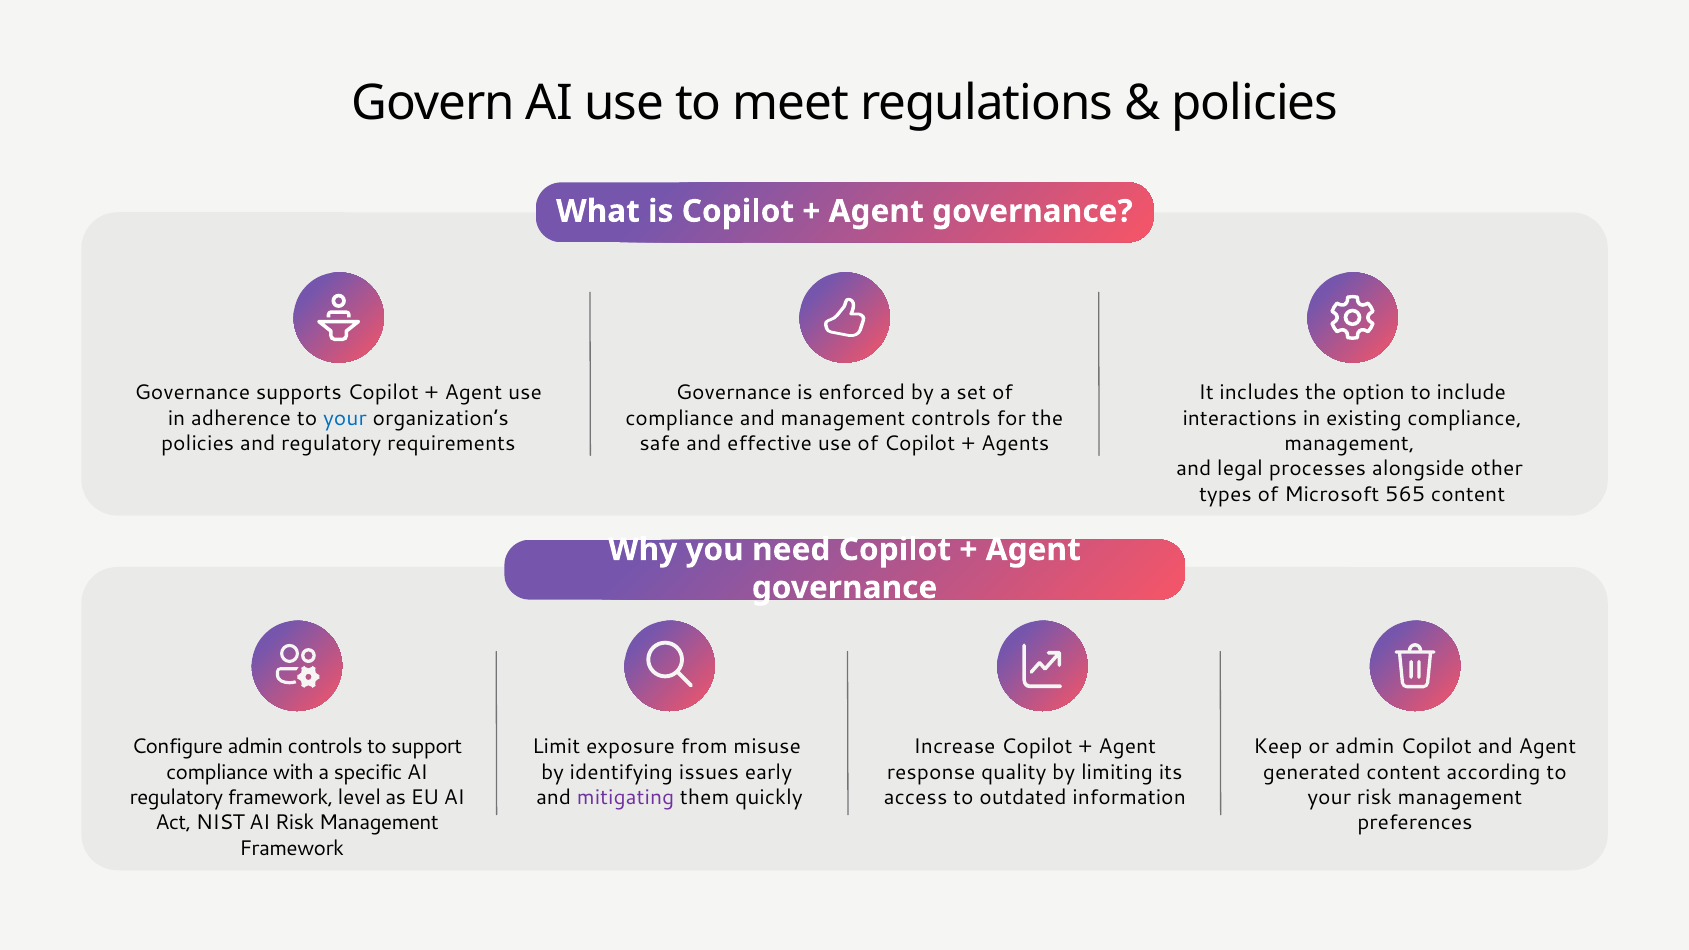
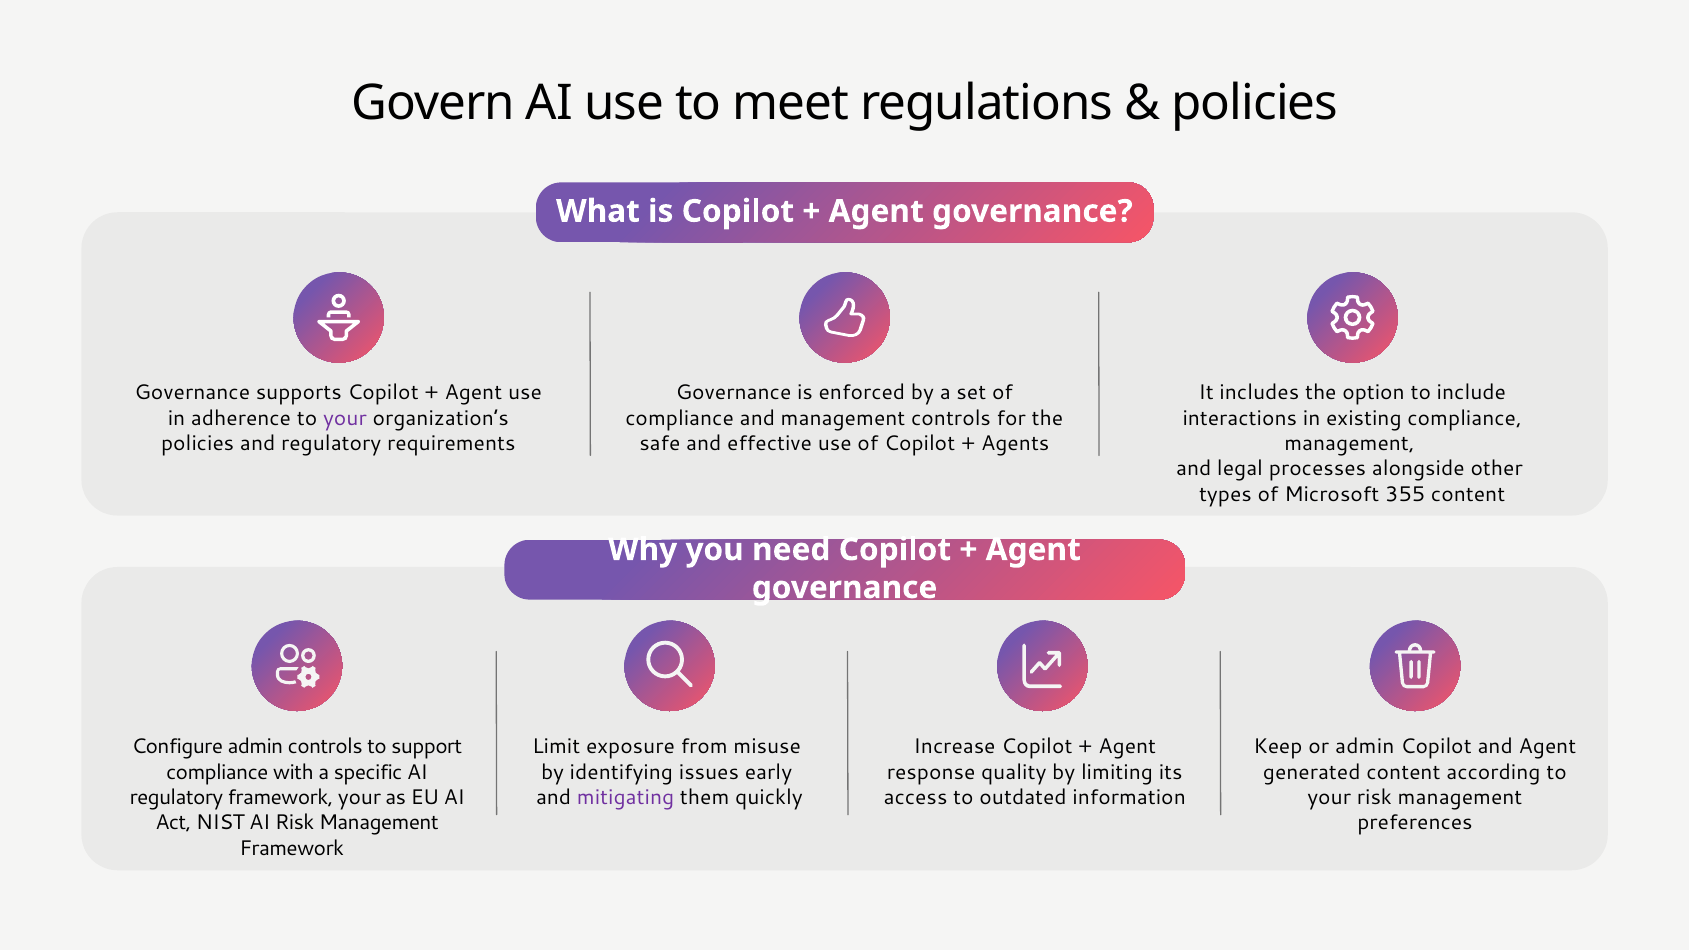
your colour: blue -> purple (345, 418)
565: 565 -> 355 (1405, 494)
framework level: level -> your (359, 797)
